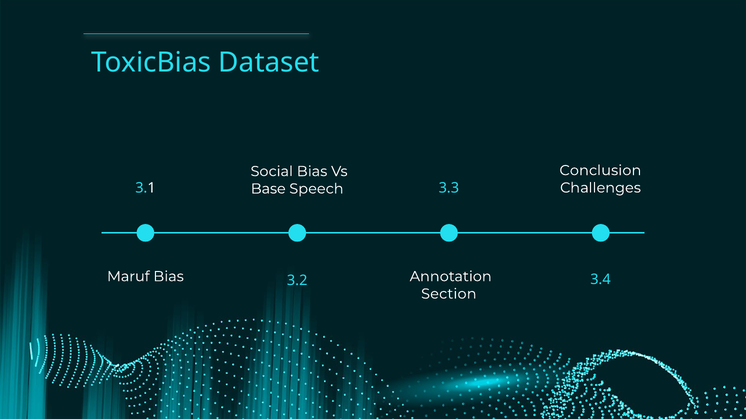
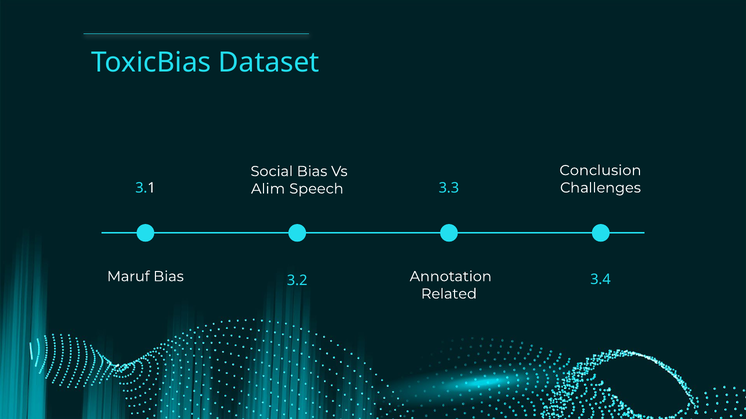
Base: Base -> Alim (268, 189)
Section: Section -> Related (449, 294)
